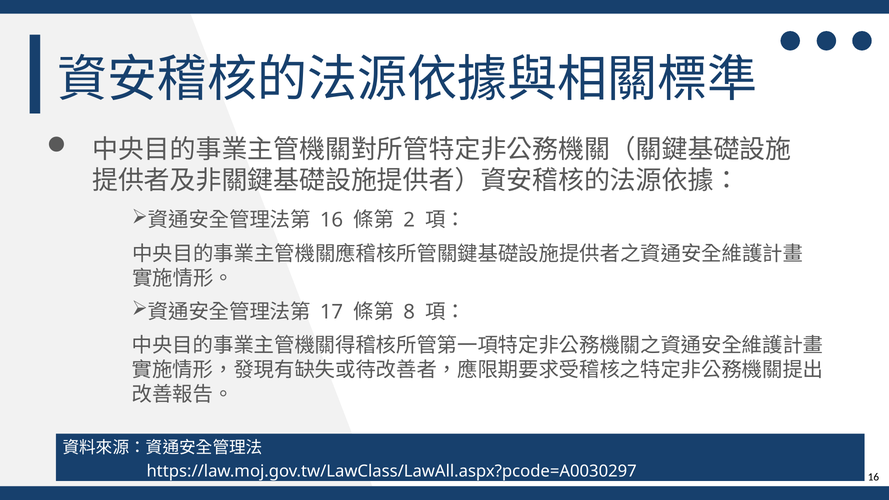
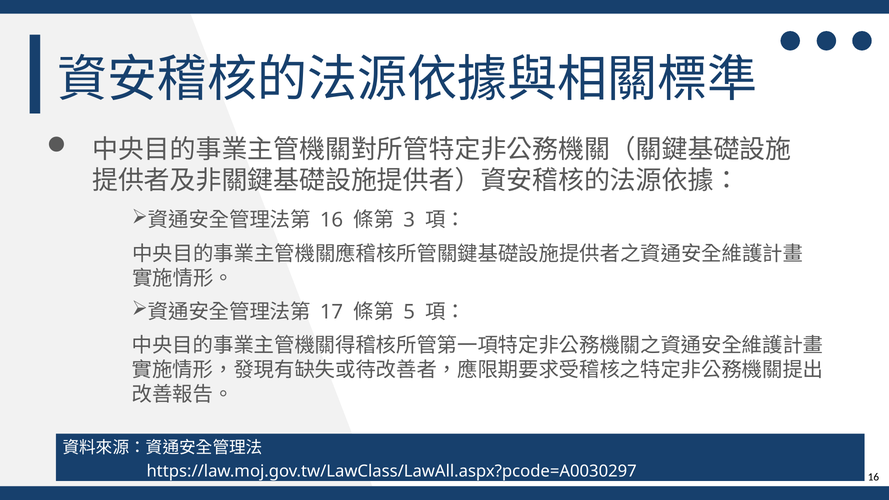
2: 2 -> 3 (409, 220)
8: 8 -> 5 (409, 312)
